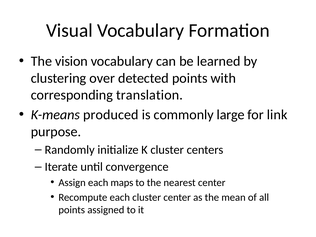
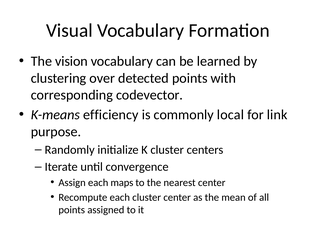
translation: translation -> codevector (150, 95)
produced: produced -> efficiency (111, 115)
large: large -> local (231, 115)
